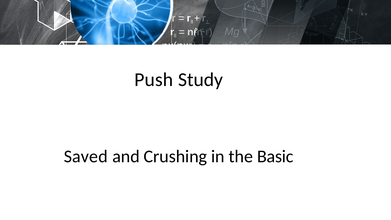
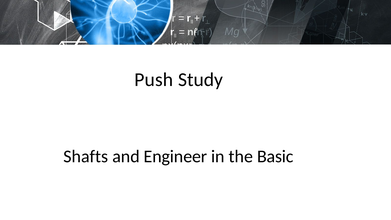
Saved: Saved -> Shafts (86, 156)
Crushing: Crushing -> Engineer (175, 156)
